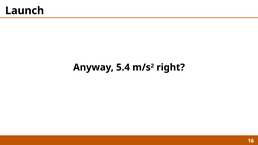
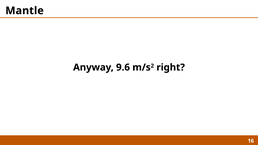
Launch: Launch -> Mantle (25, 11)
5.4: 5.4 -> 9.6 (123, 67)
